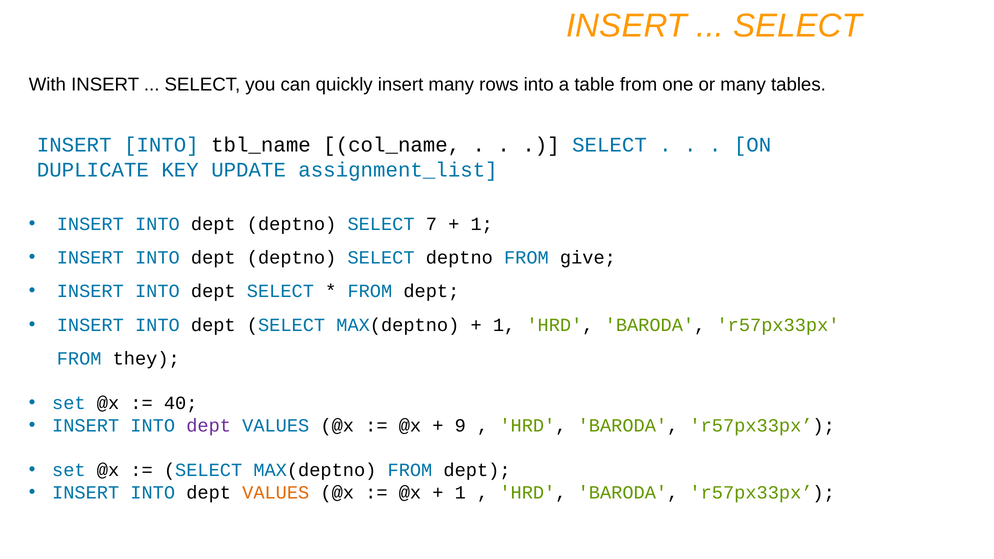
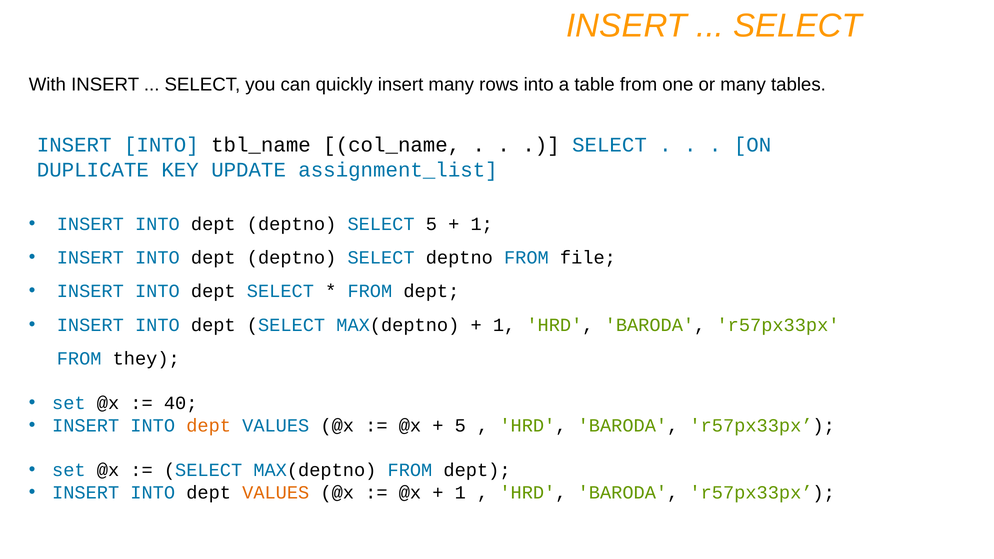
SELECT 7: 7 -> 5 (431, 224)
give: give -> file (588, 258)
dept colour: purple -> orange (209, 426)
9: 9 -> 5 (460, 426)
